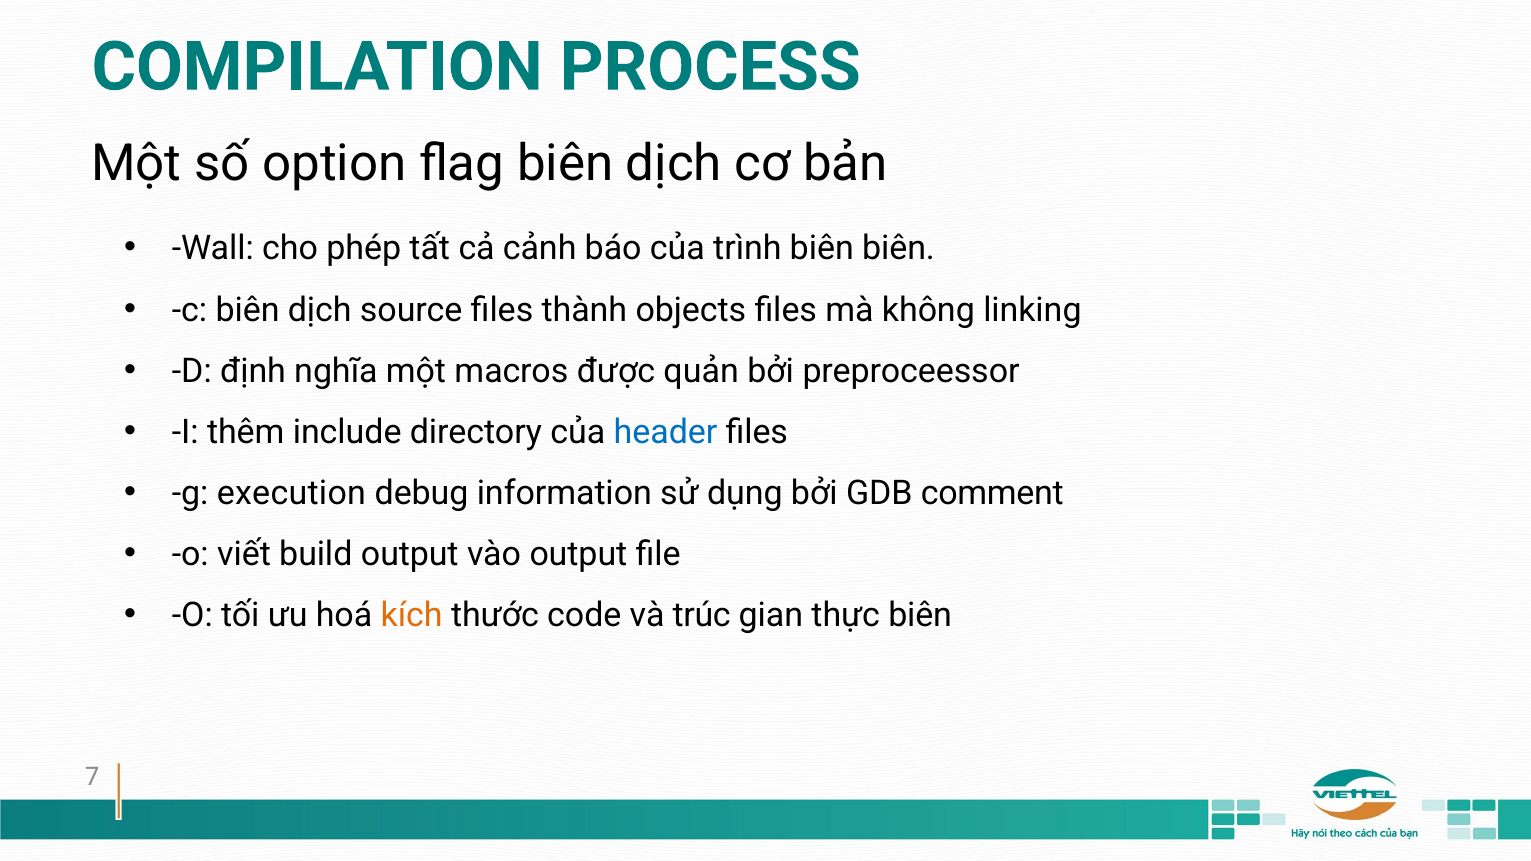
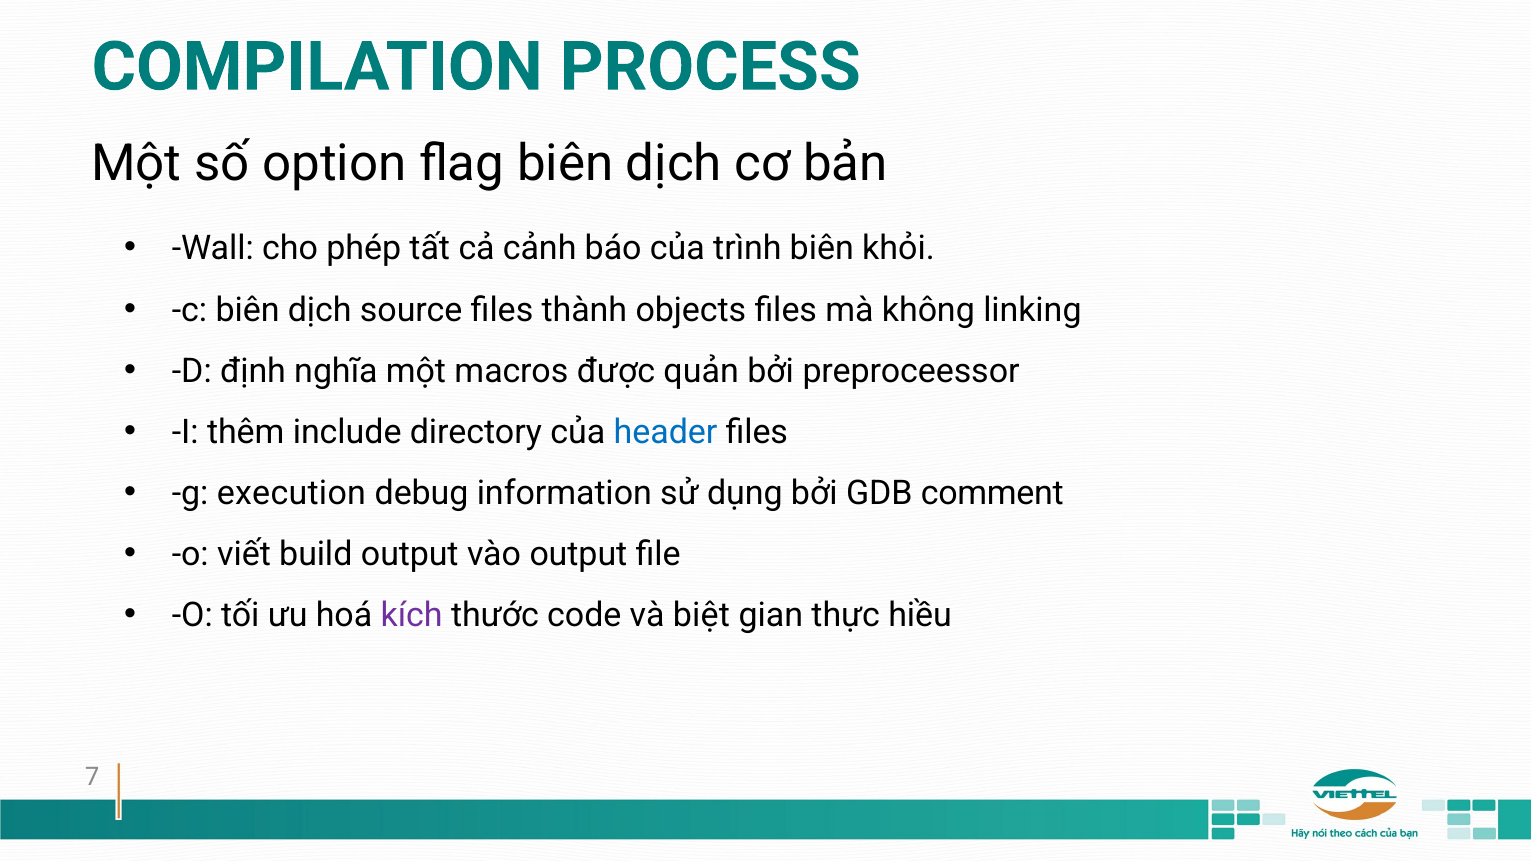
biên biên: biên -> khỏi (898, 249)
kích colour: orange -> purple (412, 616)
trúc: trúc -> biệt (701, 616)
thực biên: biên -> hiều (920, 616)
